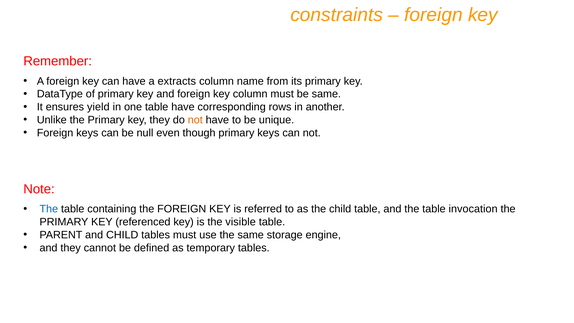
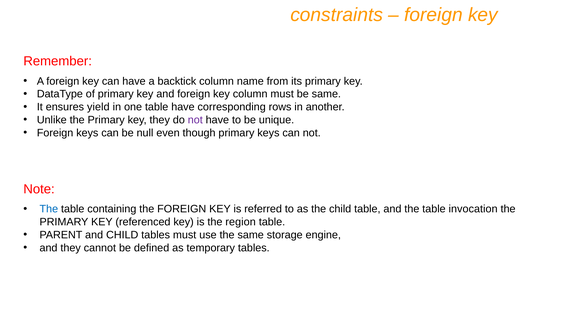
extracts: extracts -> backtick (177, 81)
not colour: orange -> purple (195, 120)
visible: visible -> region (241, 222)
